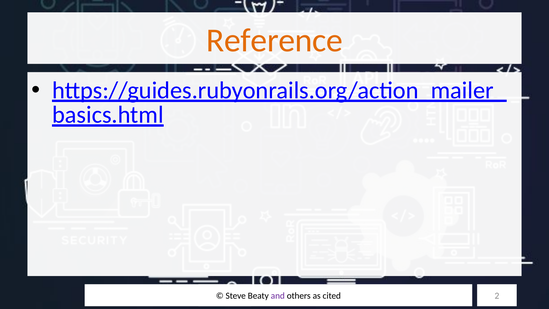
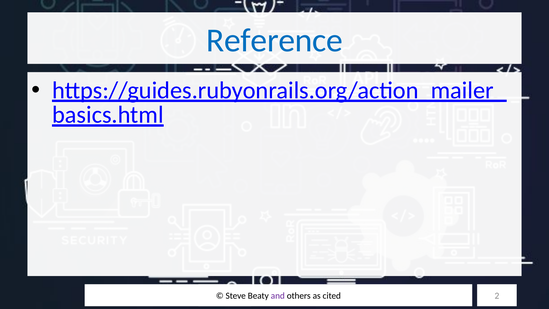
Reference colour: orange -> blue (275, 40)
